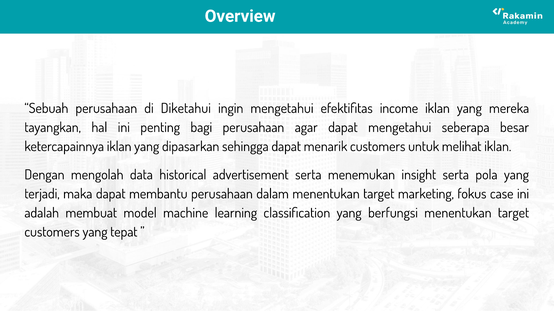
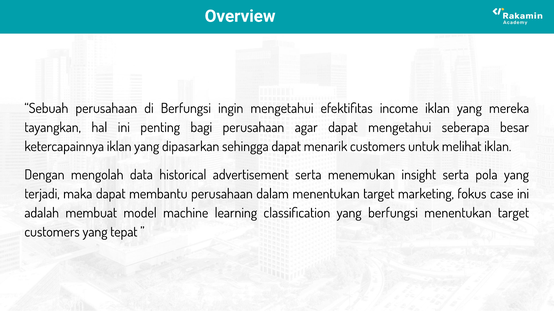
di Diketahui: Diketahui -> Berfungsi (186, 109)
